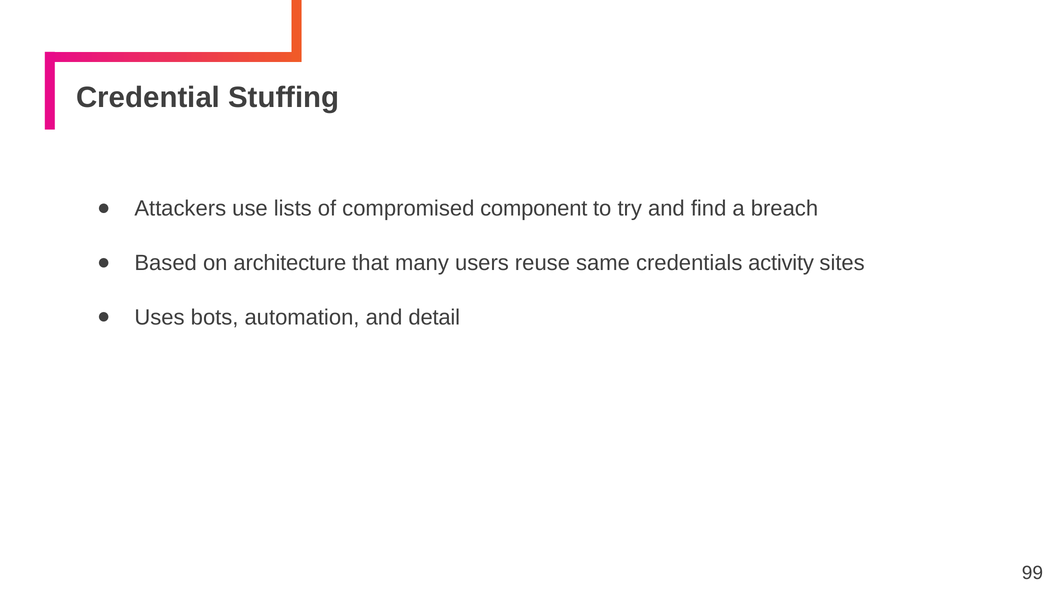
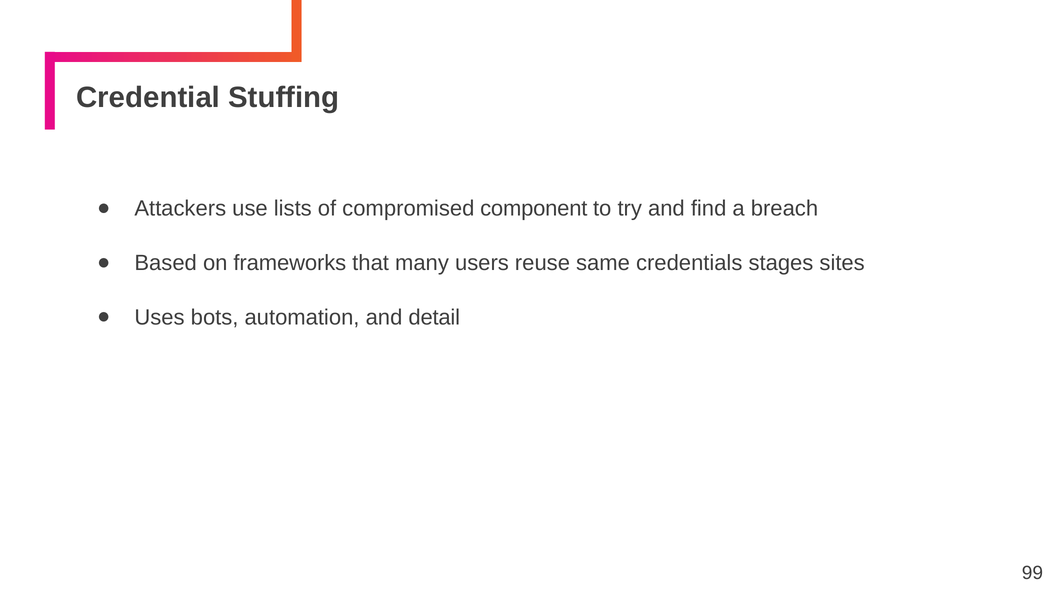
architecture: architecture -> frameworks (290, 263)
activity: activity -> stages (781, 263)
